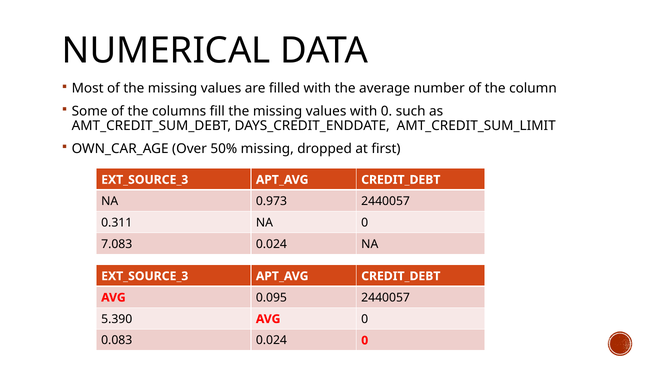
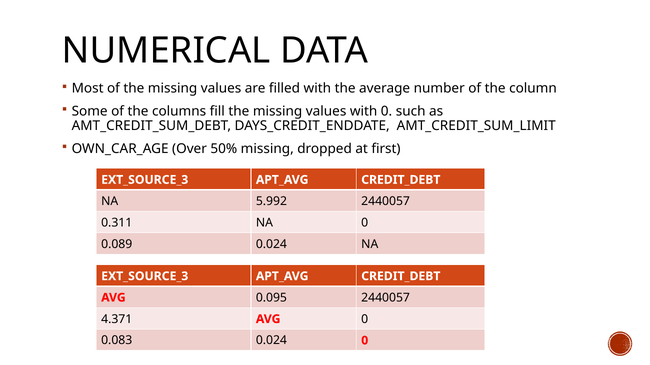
0.973: 0.973 -> 5.992 (271, 202)
7.083: 7.083 -> 0.089 (117, 245)
5.390: 5.390 -> 4.371 (117, 320)
